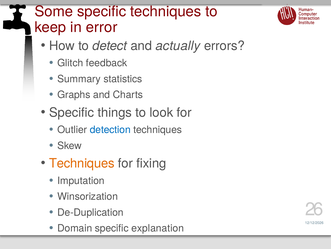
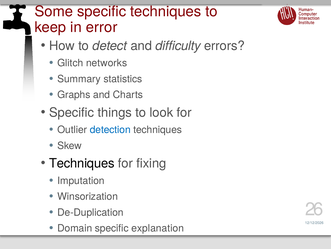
actually: actually -> difficulty (178, 46)
feedback: feedback -> networks (107, 63)
Techniques colour: orange -> black (82, 163)
